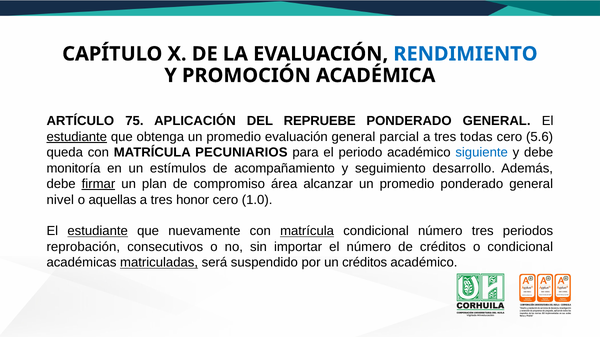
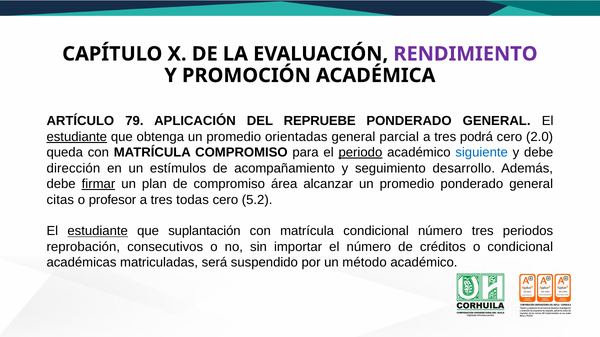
RENDIMIENTO colour: blue -> purple (465, 54)
75: 75 -> 79 (134, 121)
promedio evaluación: evaluación -> orientadas (296, 137)
todas: todas -> podrá (477, 137)
5.6: 5.6 -> 2.0 (540, 137)
MATRÍCULA PECUNIARIOS: PECUNIARIOS -> COMPROMISO (241, 153)
periodo underline: none -> present (360, 153)
monitoría: monitoría -> dirección (73, 168)
nivel: nivel -> citas (60, 200)
aquellas: aquellas -> profesor (113, 200)
honor: honor -> todas (193, 200)
1.0: 1.0 -> 5.2 (257, 200)
nuevamente: nuevamente -> suplantación (204, 231)
matrícula underline: present -> none (307, 231)
matriculadas underline: present -> none (159, 263)
un créditos: créditos -> método (365, 263)
